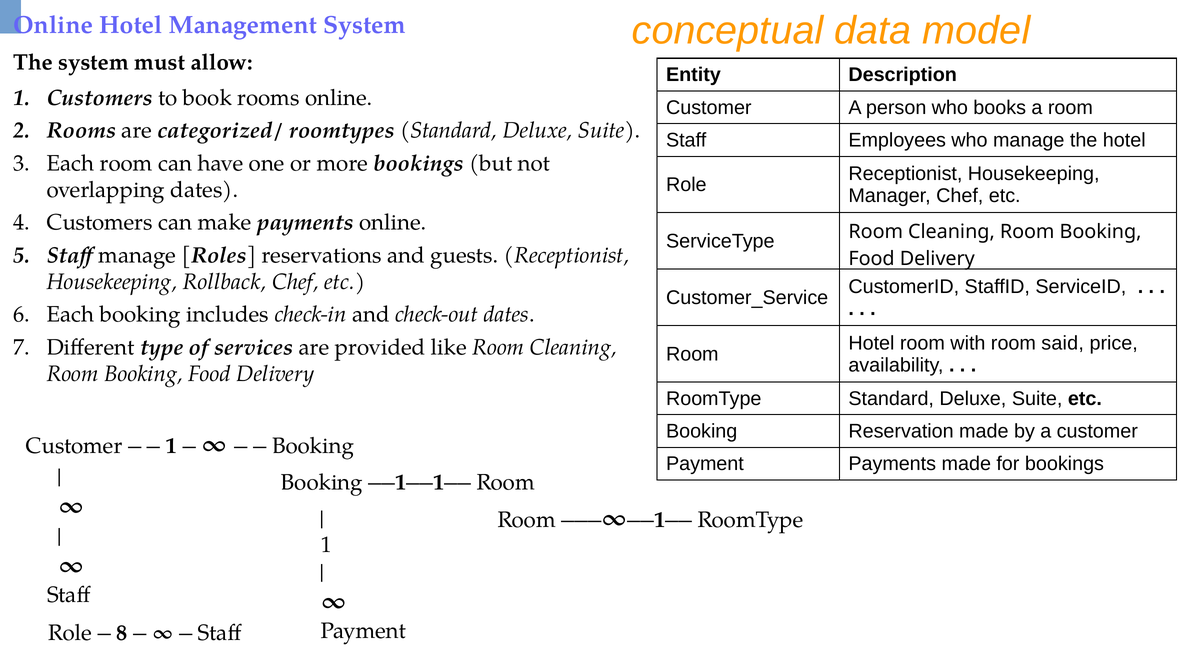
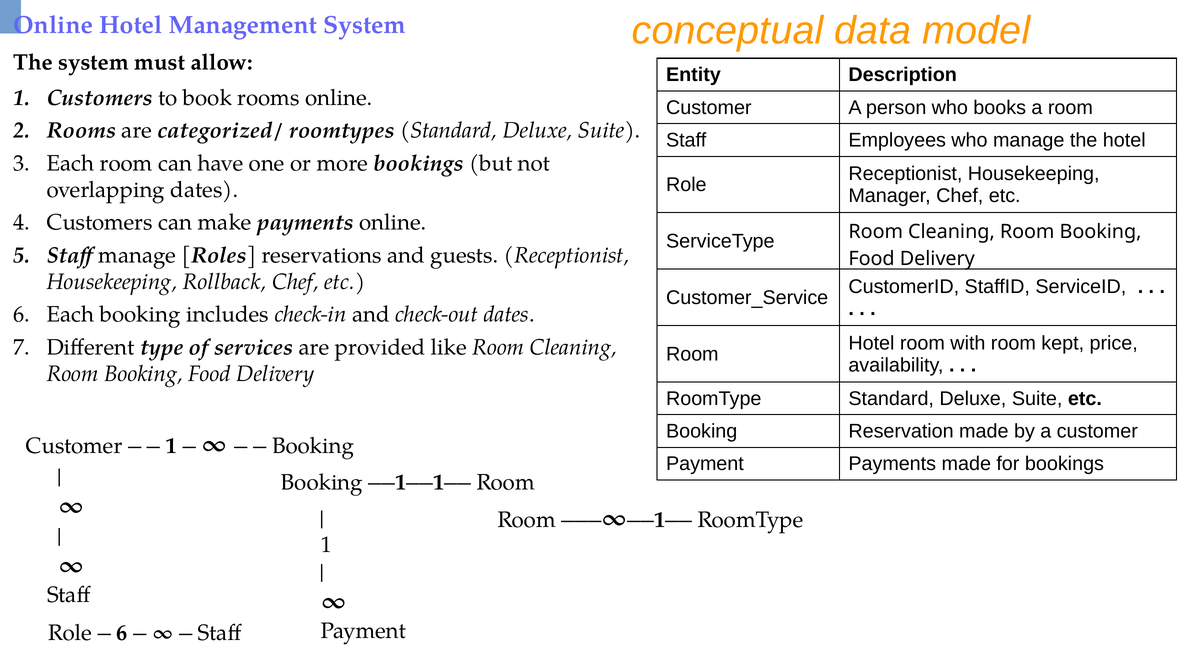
said: said -> kept (1063, 343)
8: 8 -> 6 (122, 633)
